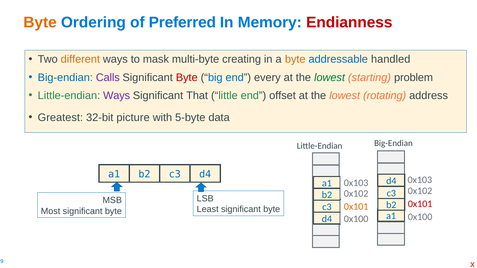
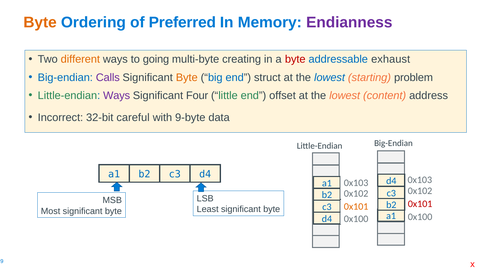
Endianness colour: red -> purple (349, 22)
mask: mask -> going (156, 59)
byte colour: orange -> red (295, 59)
handled: handled -> exhaust (391, 59)
Byte colour: red -> orange (187, 78)
every: every -> struct (267, 78)
lowest colour: green -> blue (330, 78)
That: That -> Four (197, 96)
rotating: rotating -> content (385, 96)
Greatest: Greatest -> Incorrect (60, 118)
picture: picture -> careful (133, 118)
5-byte: 5-byte -> 9-byte (190, 118)
